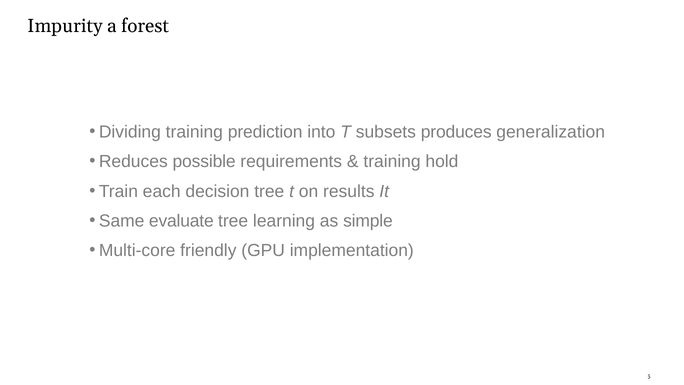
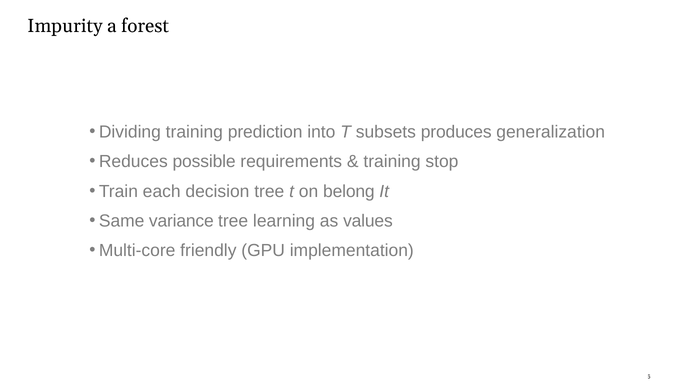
hold: hold -> stop (442, 162)
results: results -> belong (349, 191)
evaluate: evaluate -> variance (181, 221)
simple: simple -> values (368, 221)
